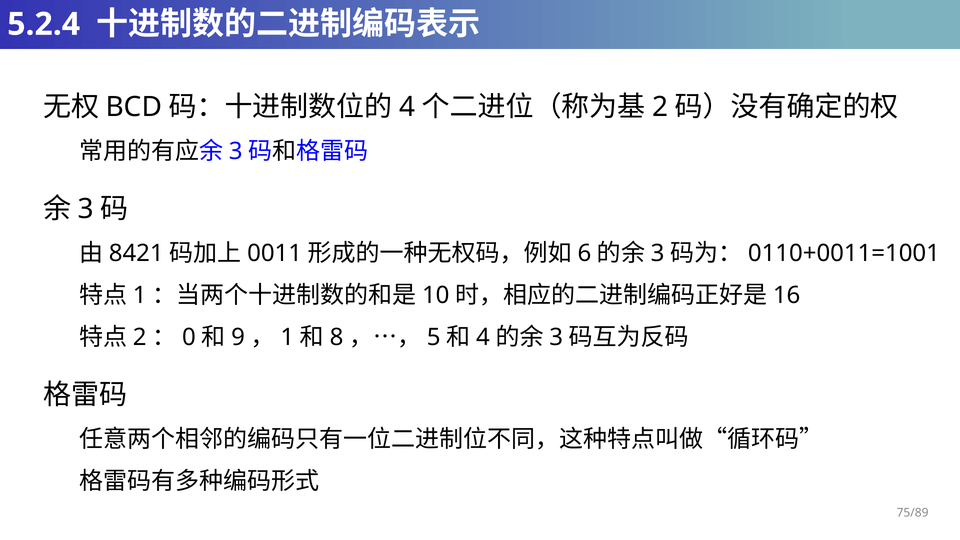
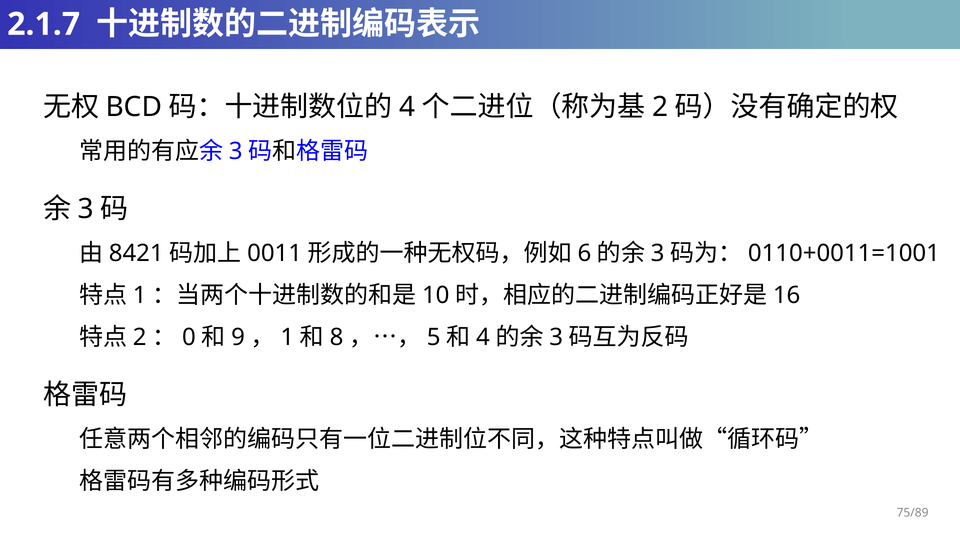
5.2.4: 5.2.4 -> 2.1.7 (44, 24)
